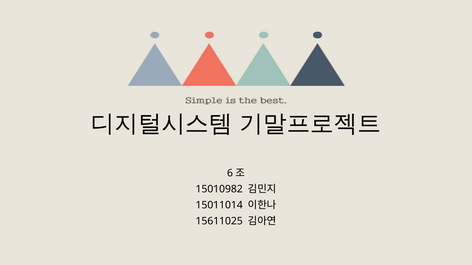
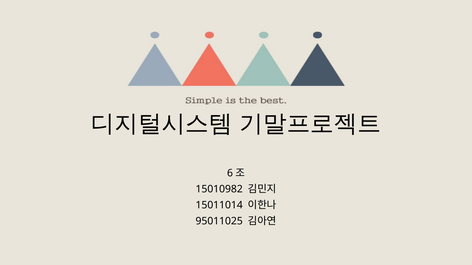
15611025: 15611025 -> 95011025 (219, 222)
